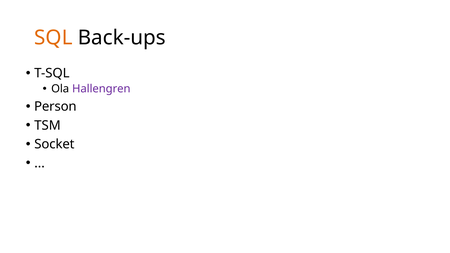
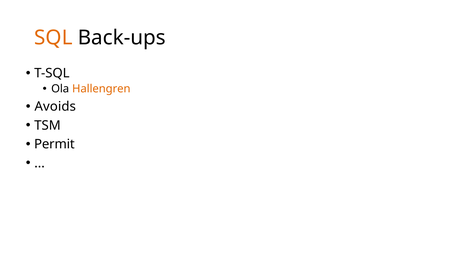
Hallengren colour: purple -> orange (101, 89)
Person: Person -> Avoids (55, 107)
Socket: Socket -> Permit (54, 144)
